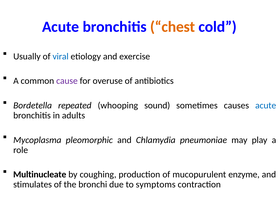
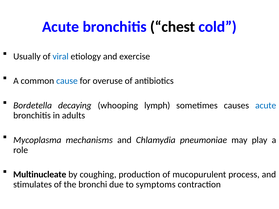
chest colour: orange -> black (173, 27)
cause colour: purple -> blue (67, 81)
repeated: repeated -> decaying (75, 106)
sound: sound -> lymph (157, 106)
pleomorphic: pleomorphic -> mechanisms (89, 140)
enzyme: enzyme -> process (244, 175)
